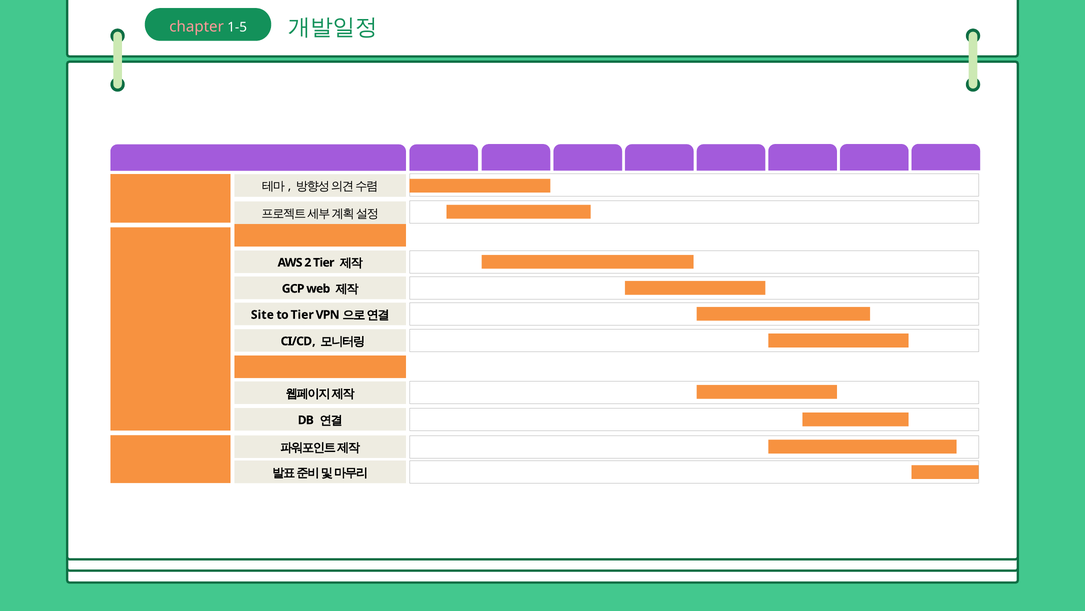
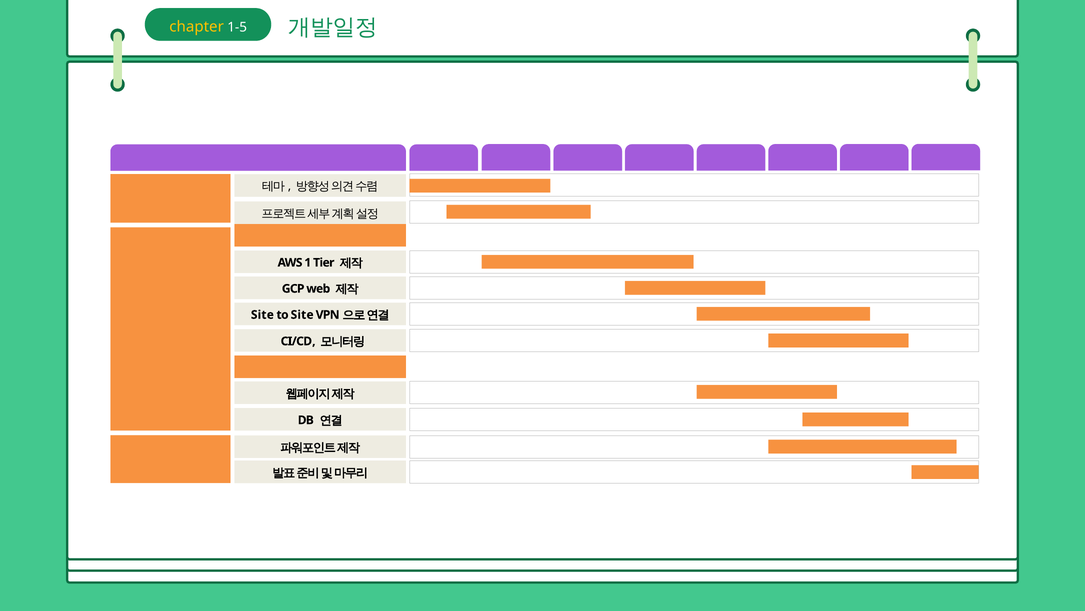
chapter colour: pink -> yellow (197, 27)
2: 2 -> 1 (308, 262)
to Tier: Tier -> Site (302, 314)
